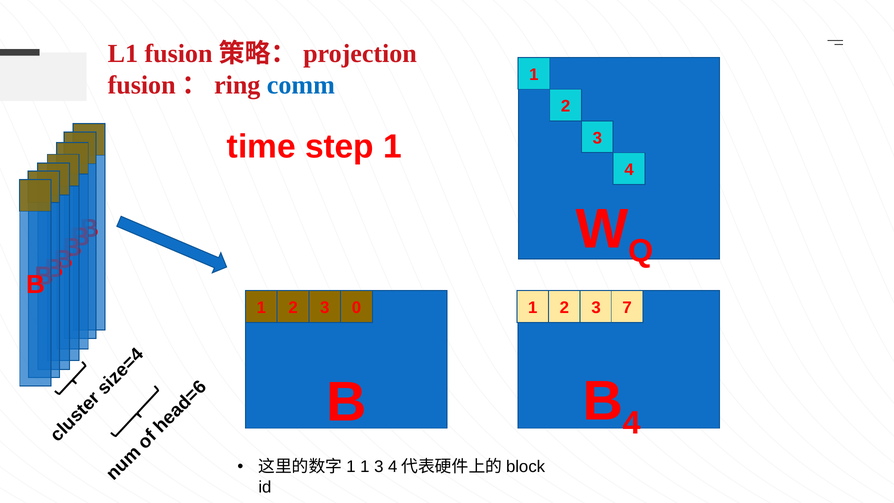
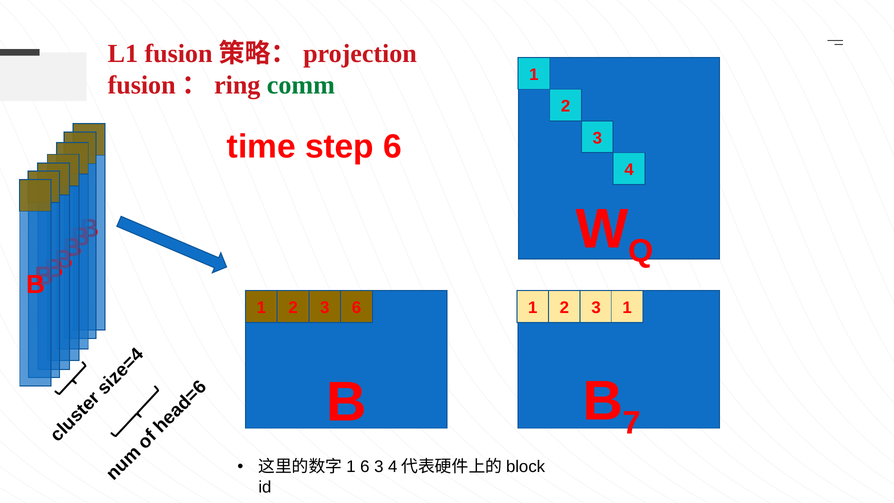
comm colour: blue -> green (301, 85)
step 1: 1 -> 6 (393, 147)
3 0: 0 -> 6 (357, 308)
3 7: 7 -> 1 (627, 308)
B 4: 4 -> 7 (632, 423)
1: 1 -> 6 (365, 467)
